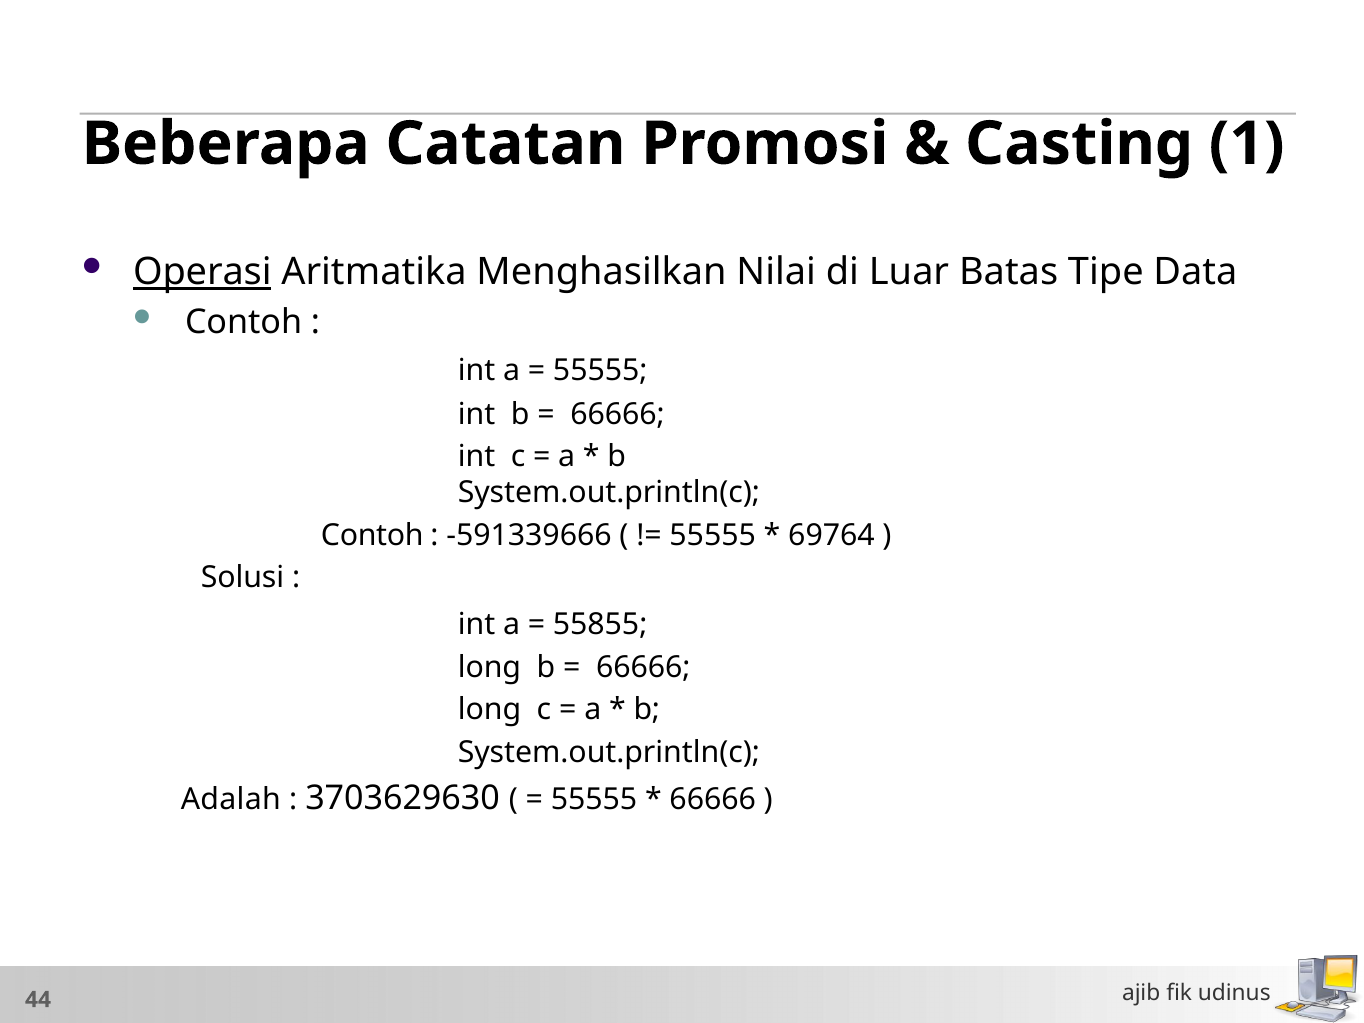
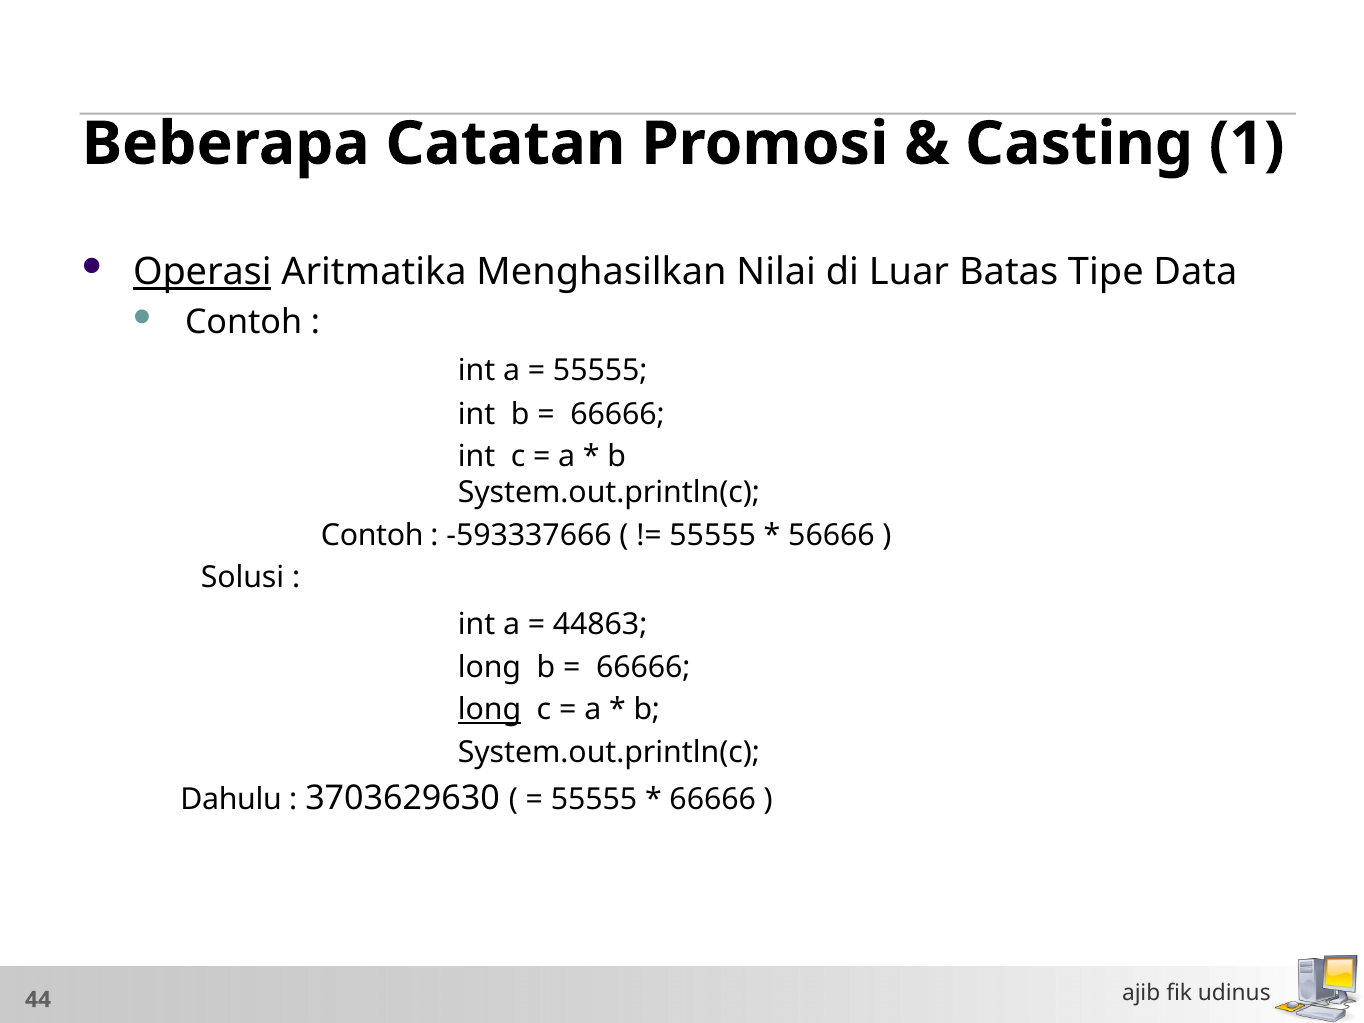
-591339666: -591339666 -> -593337666 (529, 535)
69764: 69764 -> 56666 (831, 535)
55855: 55855 -> 44863 (600, 624)
long underline: none -> present (490, 710)
Adalah: Adalah -> Dahulu (231, 799)
